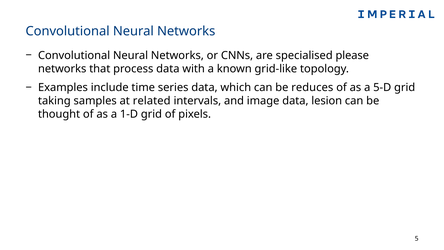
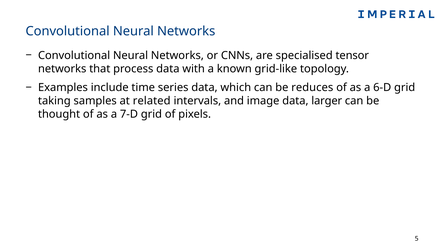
please: please -> tensor (352, 55)
5-D: 5-D -> 6-D (382, 87)
lesion: lesion -> larger (327, 101)
1-D: 1-D -> 7-D (129, 114)
